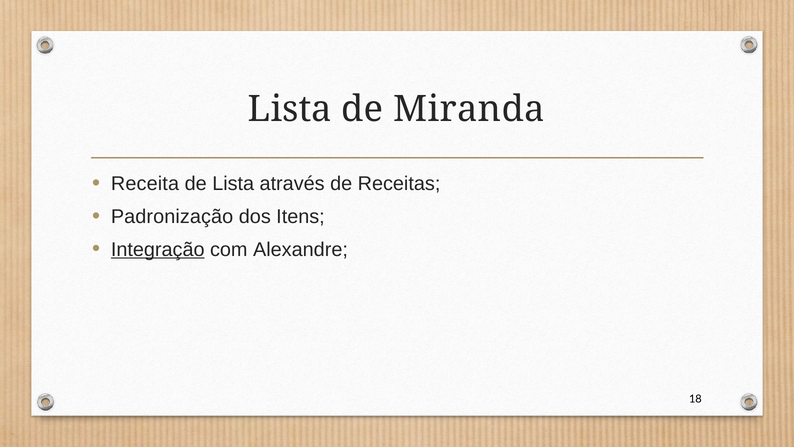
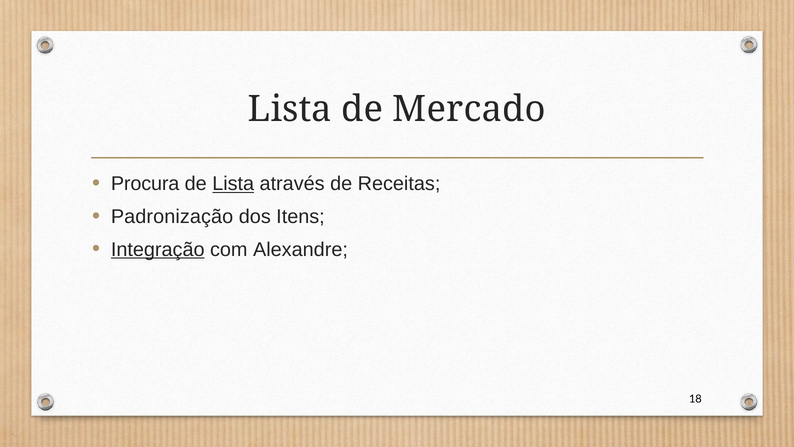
Miranda: Miranda -> Mercado (469, 109)
Receita: Receita -> Procura (145, 184)
Lista underline: none -> present (233, 184)
